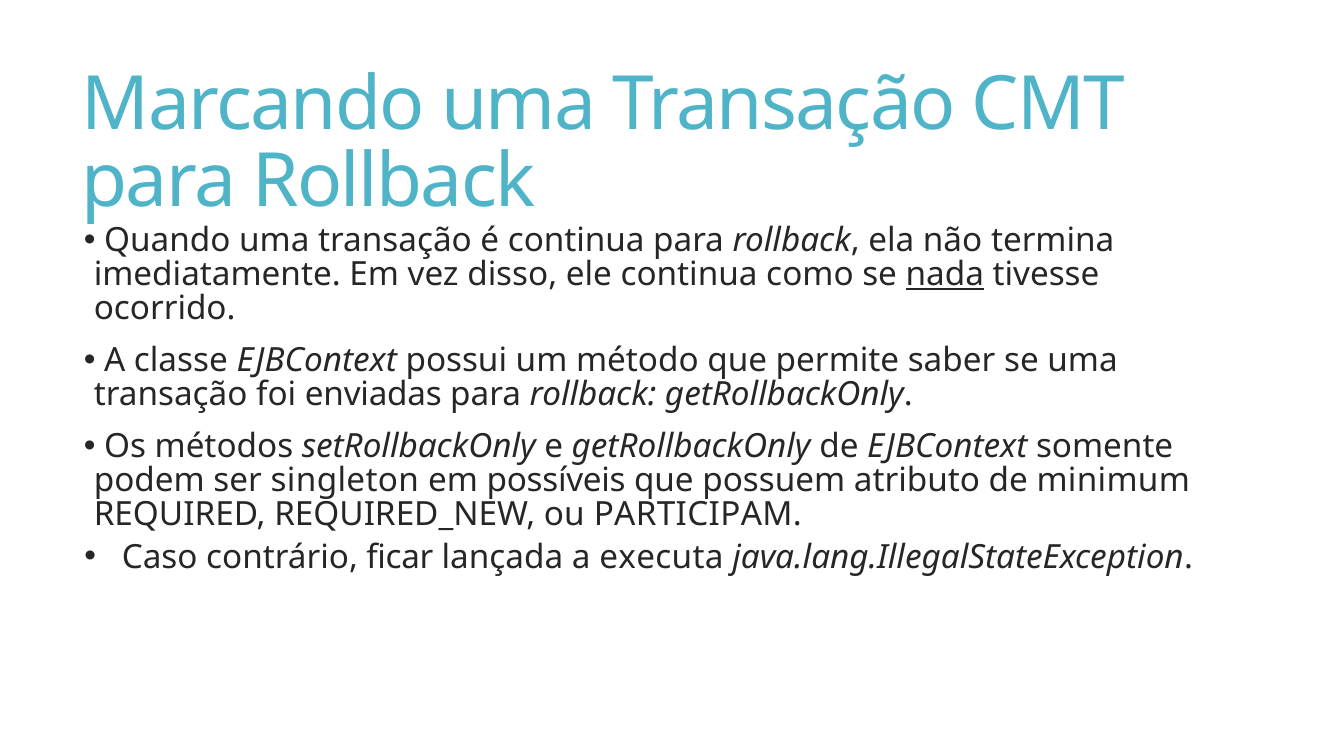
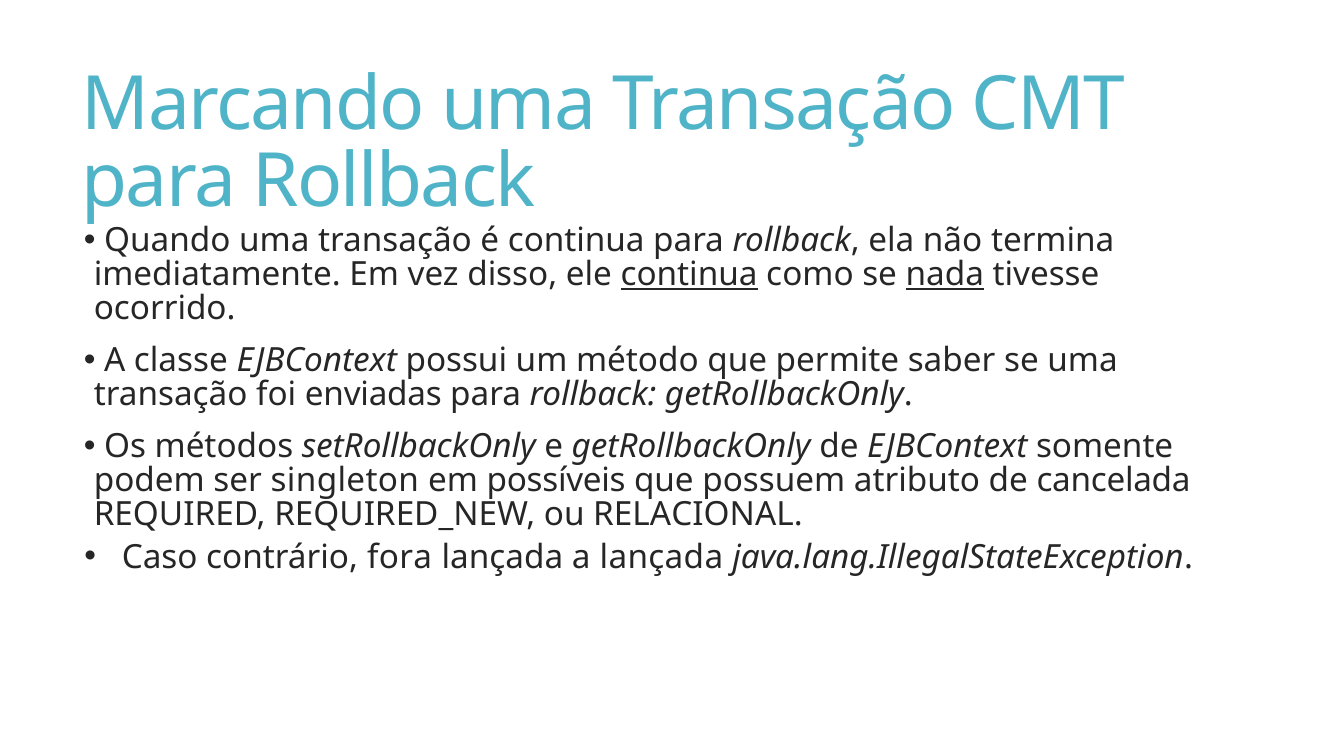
continua underline: none -> present (689, 275)
minimum: minimum -> cancelada (1114, 481)
PARTICIPAM: PARTICIPAM -> RELACIONAL (698, 515)
ficar: ficar -> fora (400, 557)
a executa: executa -> lançada (661, 557)
